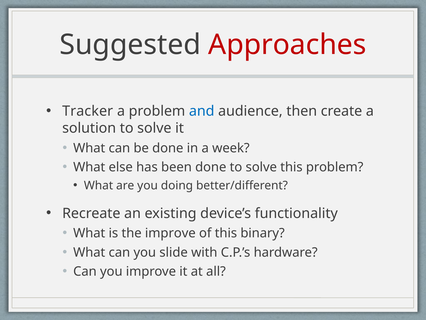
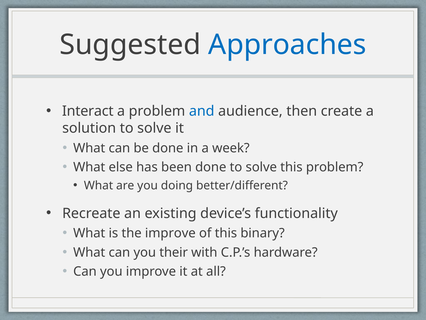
Approaches colour: red -> blue (287, 45)
Tracker: Tracker -> Interact (88, 111)
slide: slide -> their (174, 252)
